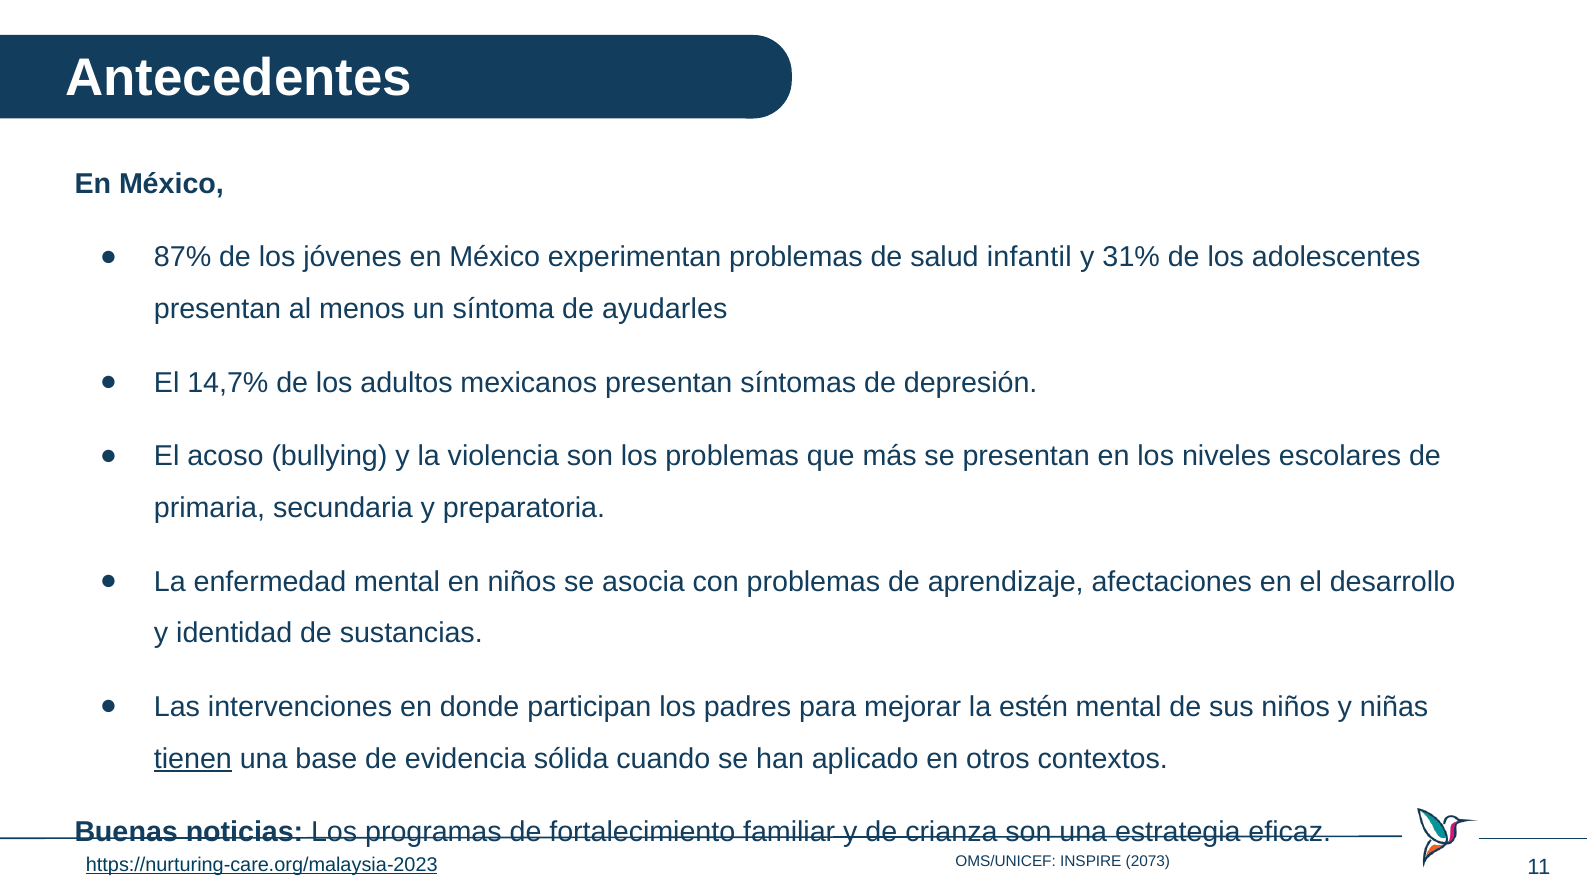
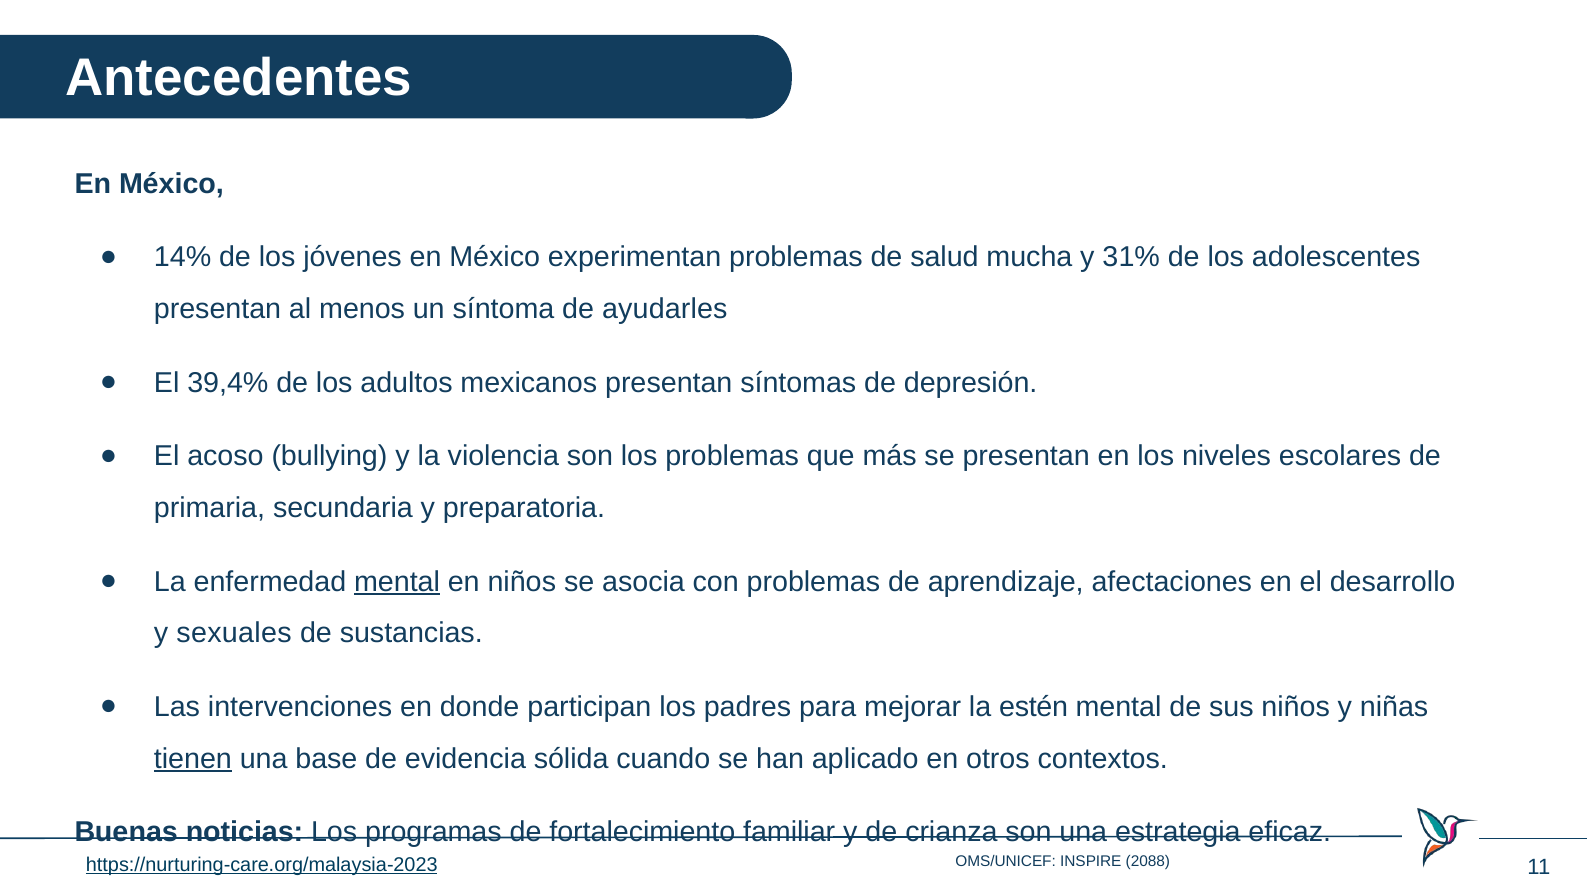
87%: 87% -> 14% (183, 257)
infantil: infantil -> mucha (1029, 257)
14,7%: 14,7% -> 39,4% (228, 383)
mental underline: none -> present (397, 582)
identidad: identidad -> sexuales (234, 633)
2073: 2073 -> 2088 (1148, 862)
